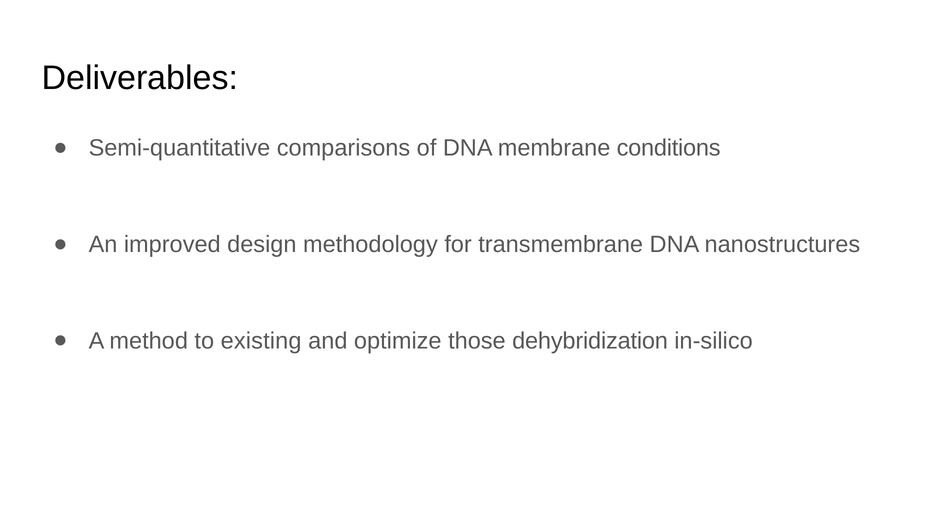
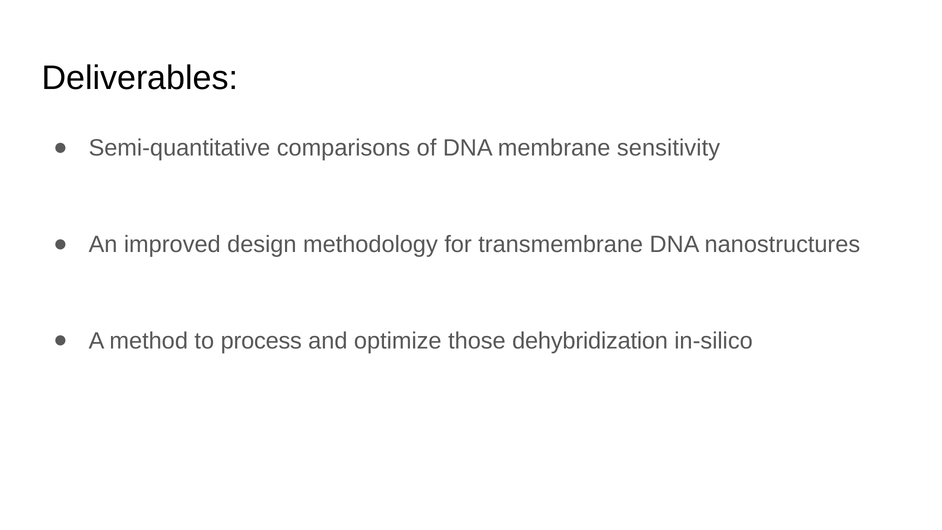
conditions: conditions -> sensitivity (668, 148)
existing: existing -> process (261, 341)
